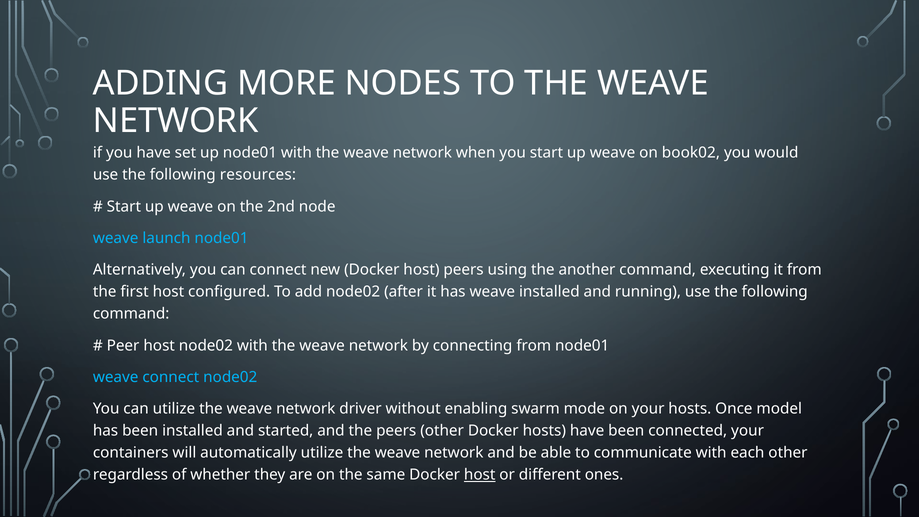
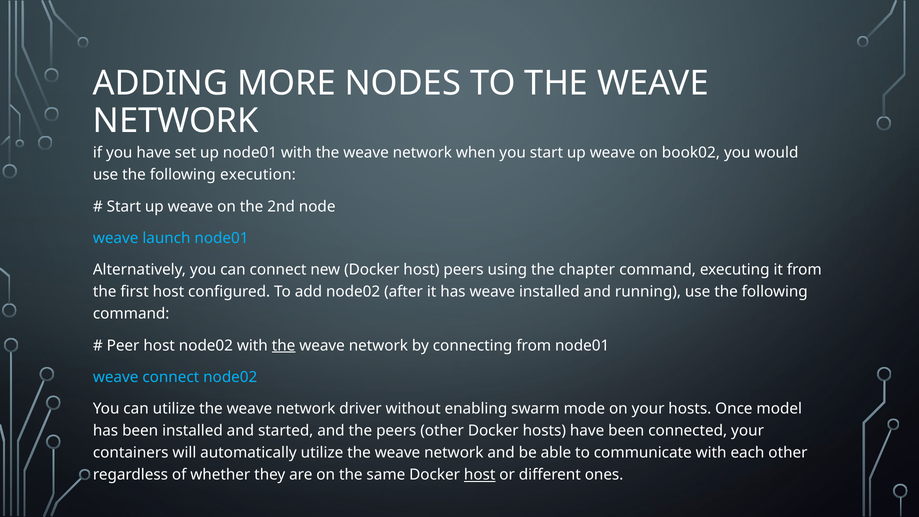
resources: resources -> execution (258, 175)
another: another -> chapter (587, 270)
the underline: none -> present (284, 345)
